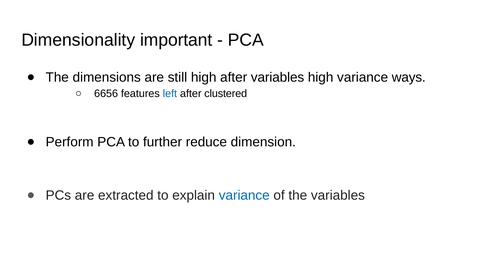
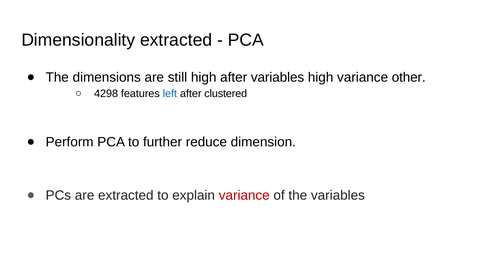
Dimensionality important: important -> extracted (176, 40)
ways: ways -> other (409, 77)
6656: 6656 -> 4298 (106, 94)
variance colour: blue -> red (244, 195)
